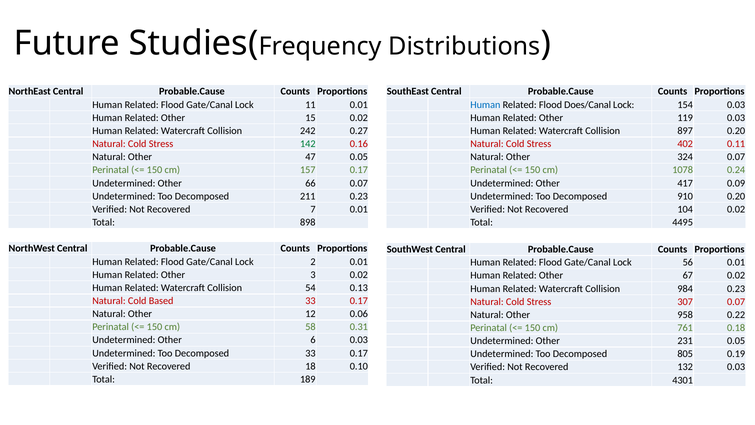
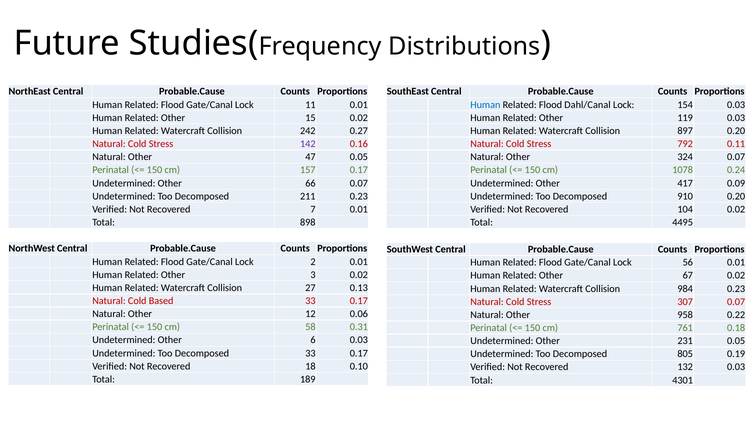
Does/Canal: Does/Canal -> Dahl/Canal (588, 105)
142 colour: green -> purple (308, 144)
402: 402 -> 792 (685, 144)
54: 54 -> 27 (310, 288)
